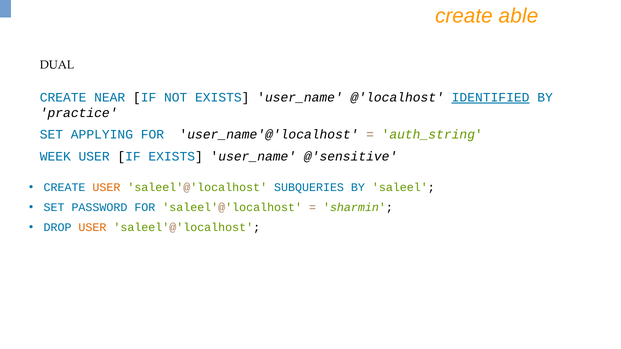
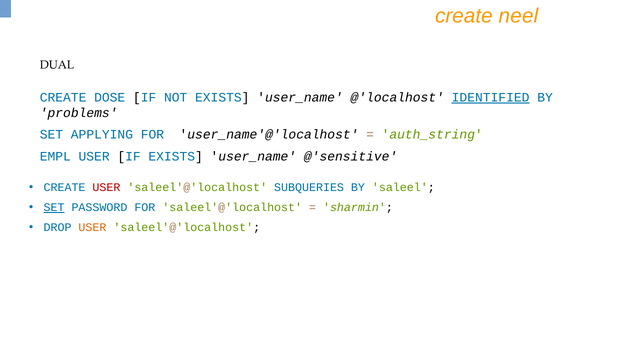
able: able -> neel (518, 16)
NEAR: NEAR -> DOSE (110, 98)
practice: practice -> problems (79, 113)
WEEK: WEEK -> EMPL (55, 157)
USER colour: orange -> red (106, 188)
SET underline: none -> present (54, 208)
